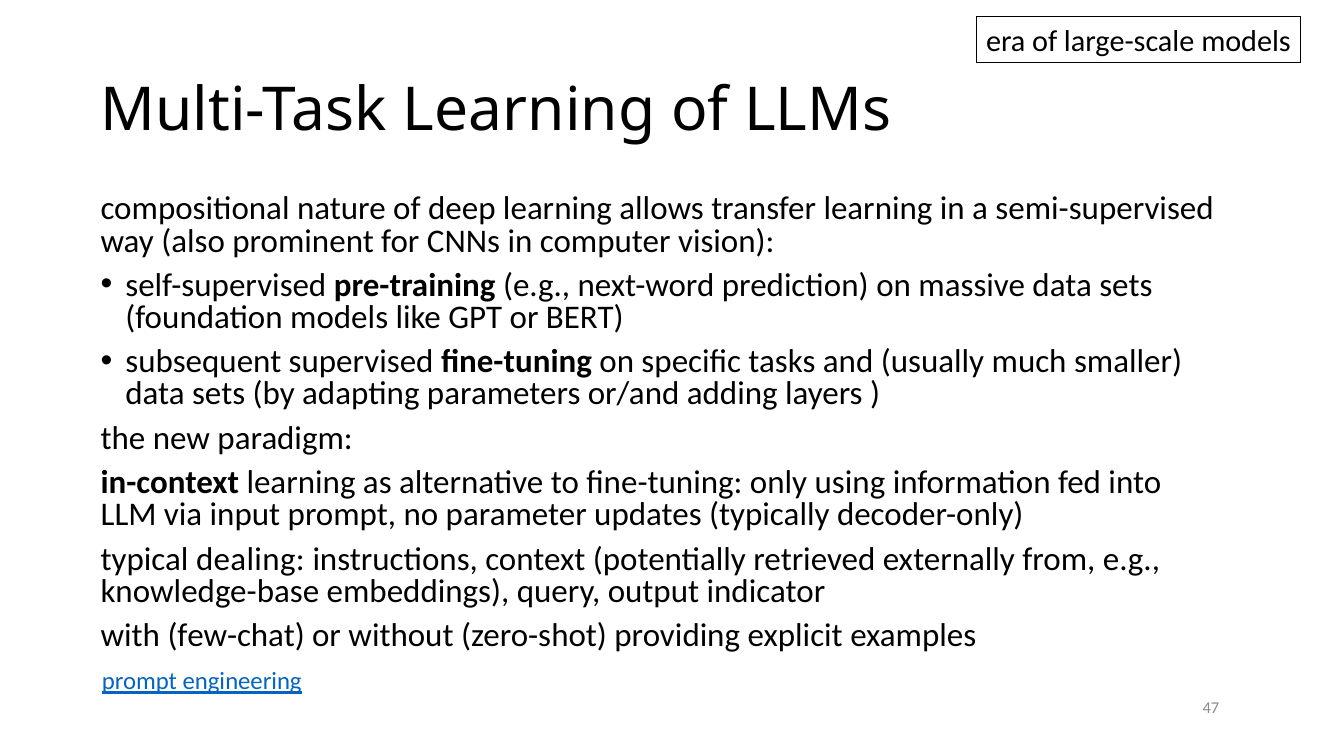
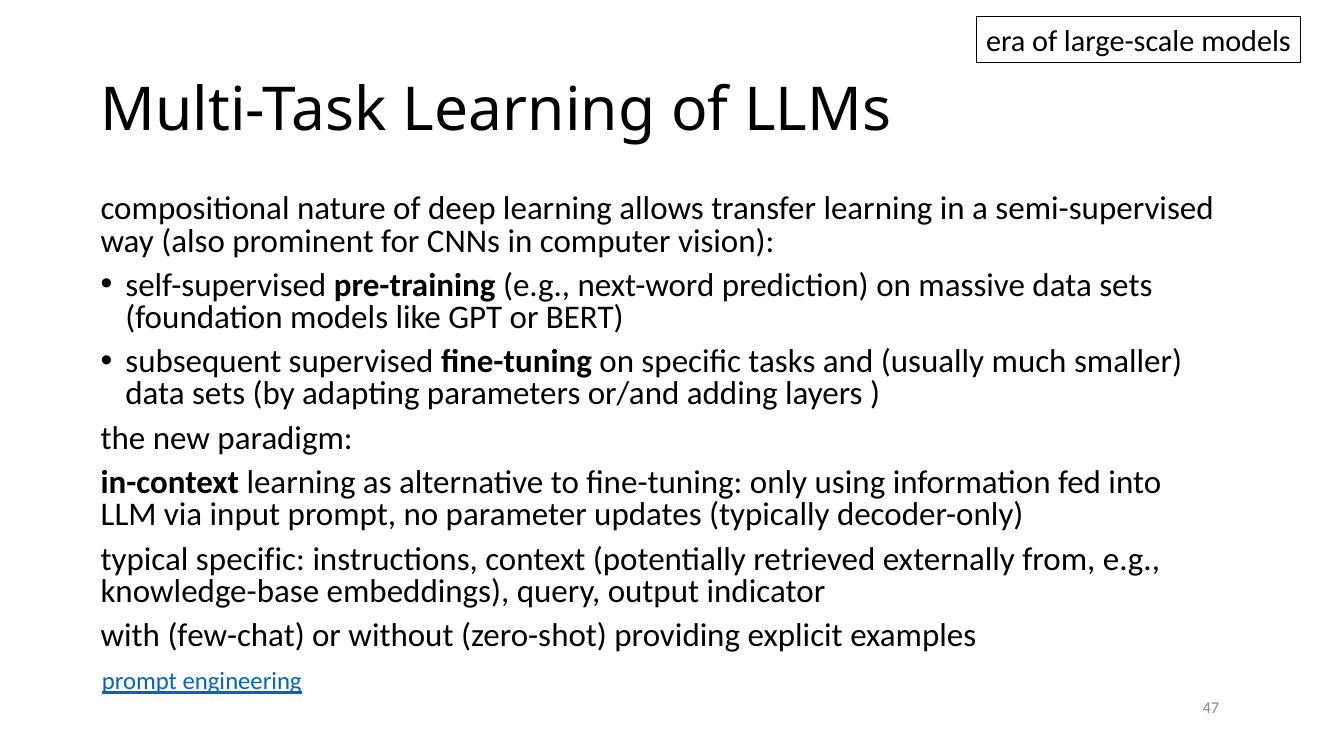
typical dealing: dealing -> specific (250, 560)
